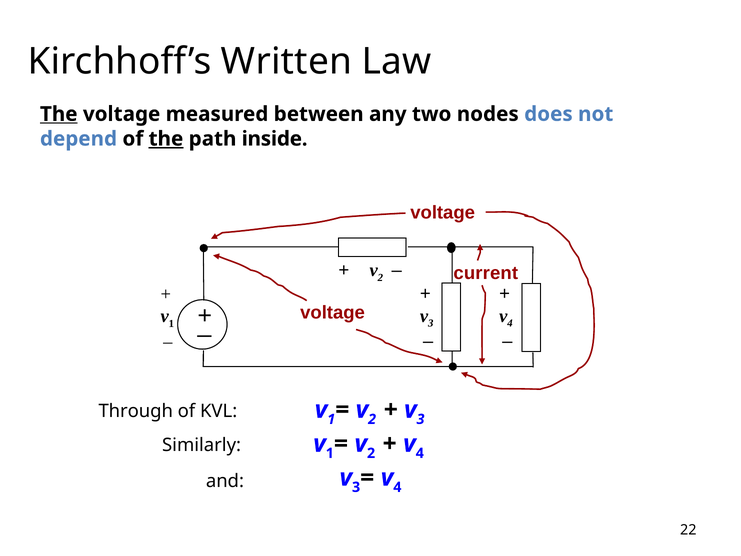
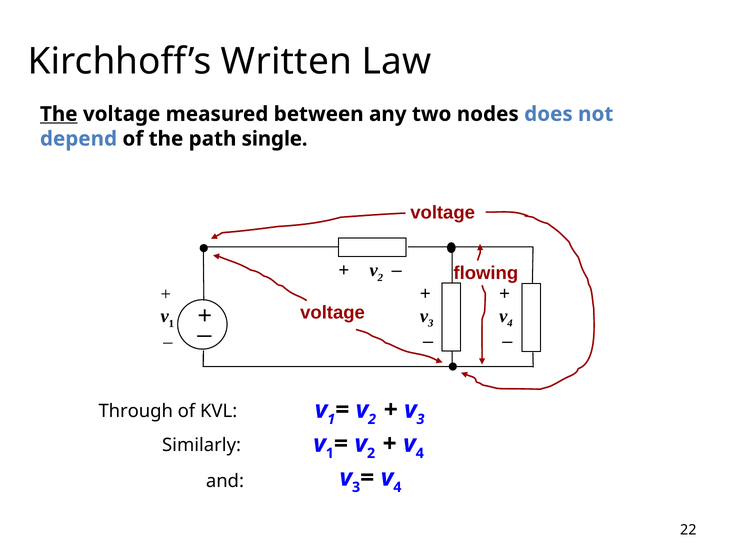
the underline: present -> none (166, 139)
inside: inside -> single (275, 139)
current: current -> flowing (486, 273)
